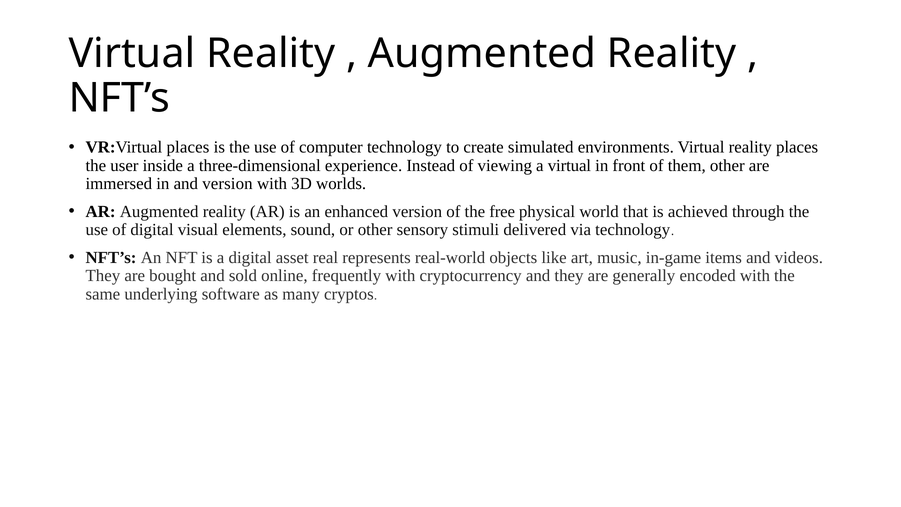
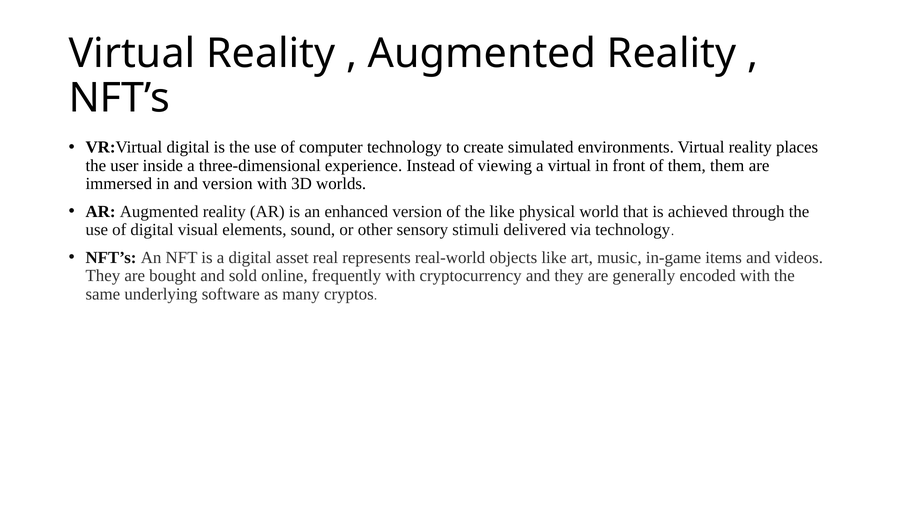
VR:Virtual places: places -> digital (188, 147)
them other: other -> them (727, 166)
the free: free -> like (502, 211)
